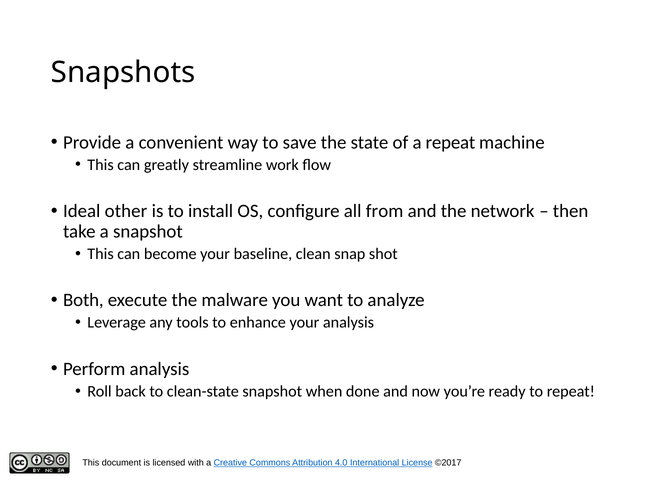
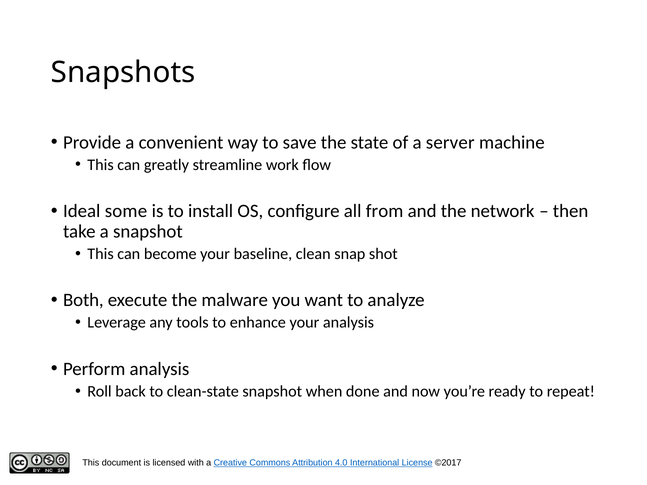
a repeat: repeat -> server (450, 142)
other: other -> some (126, 211)
